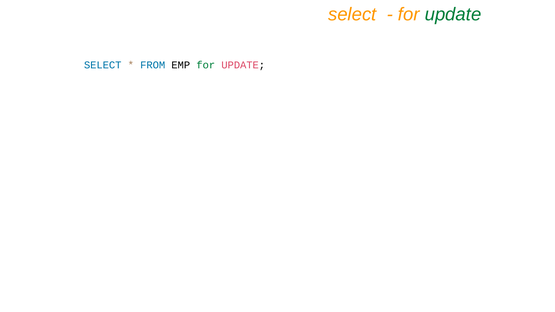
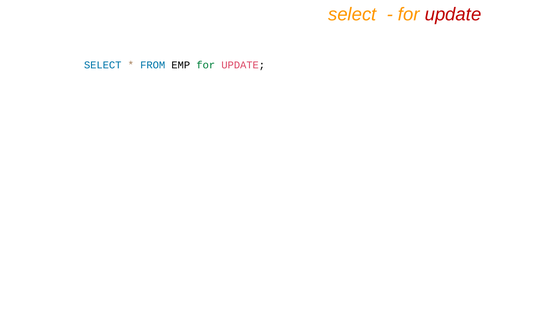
update colour: green -> red (453, 14)
